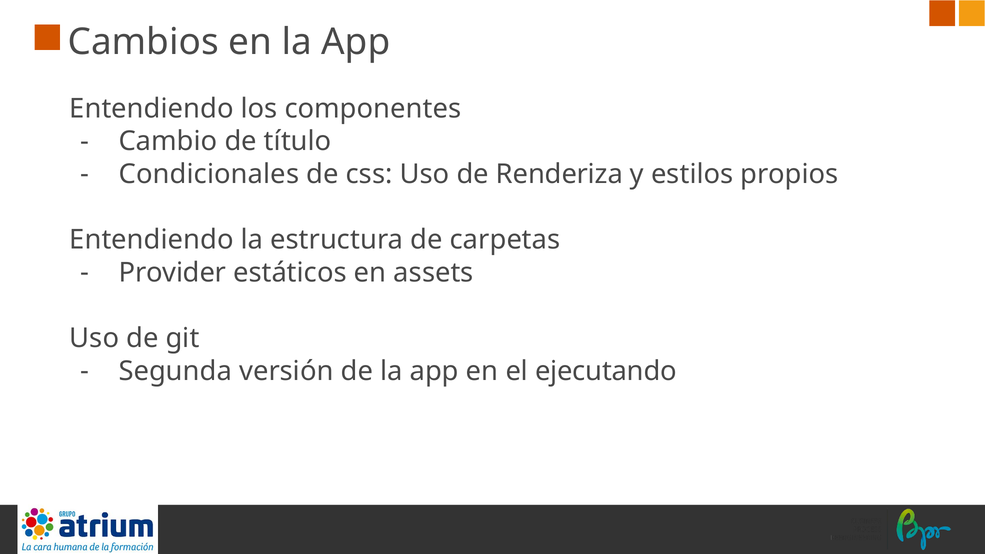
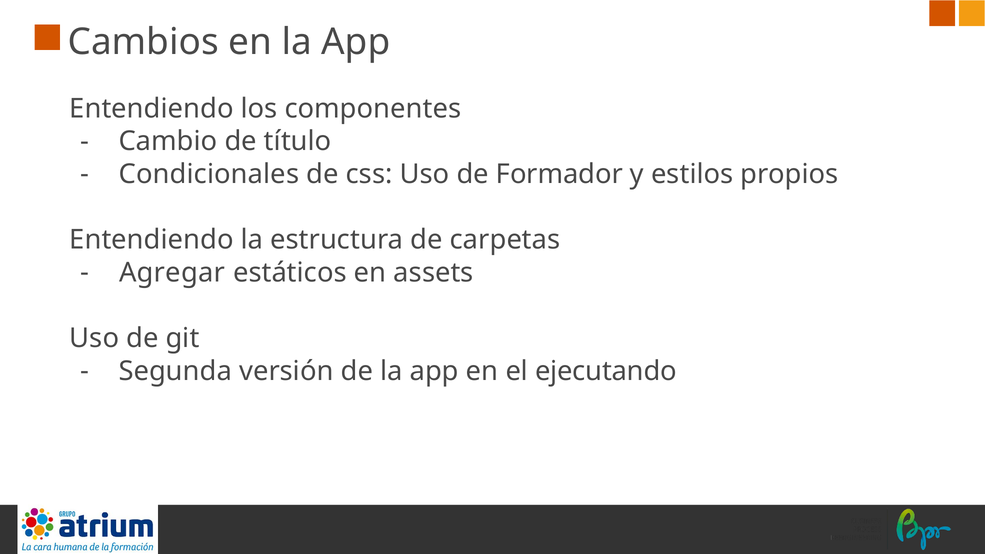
Renderiza: Renderiza -> Formador (559, 174)
Provider: Provider -> Agregar (172, 273)
